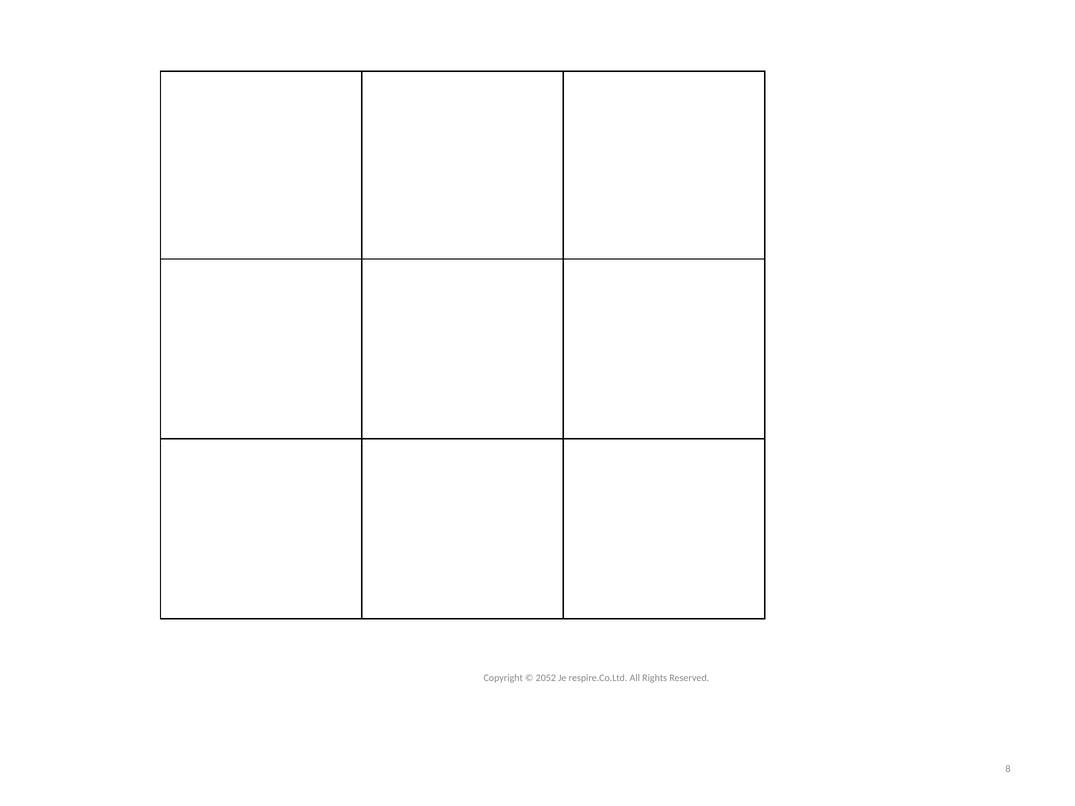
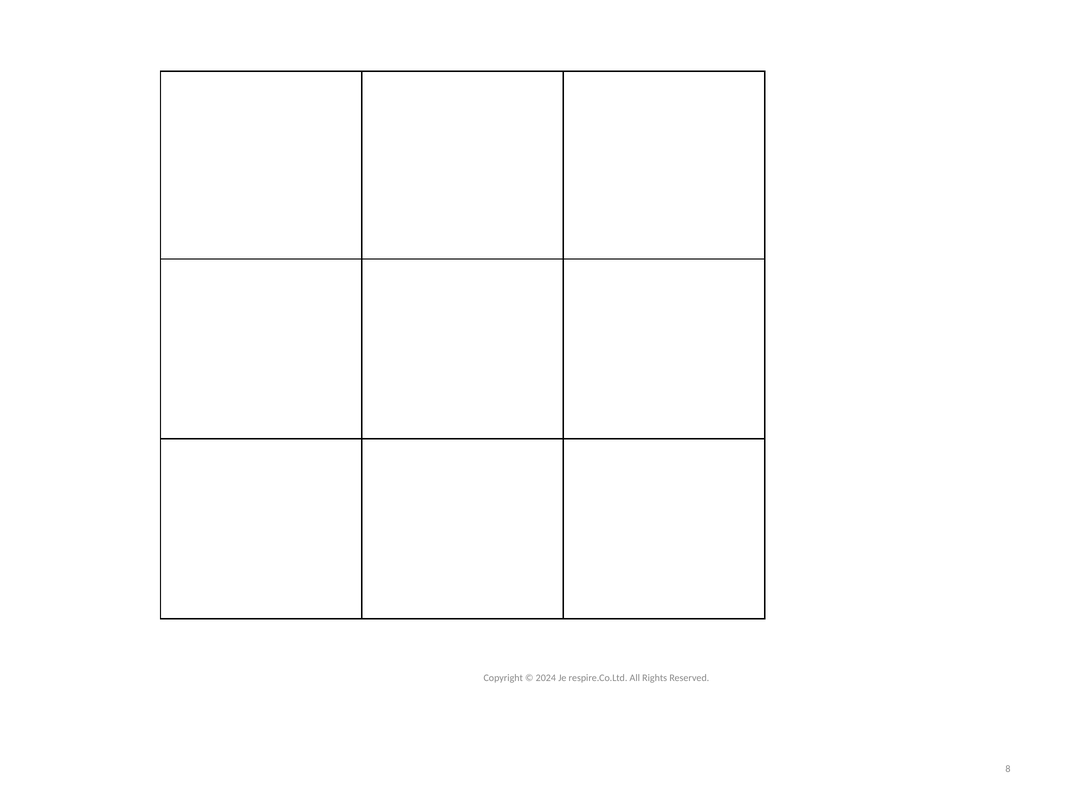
2052: 2052 -> 2024 (546, 678)
